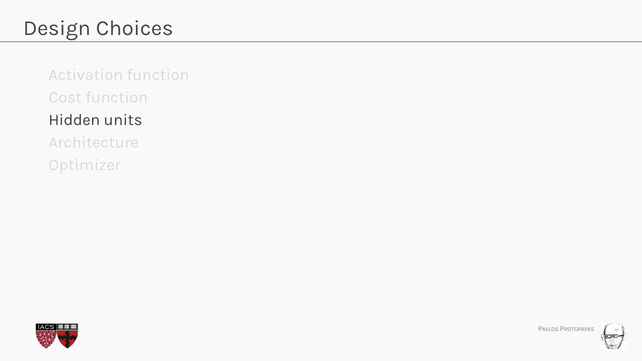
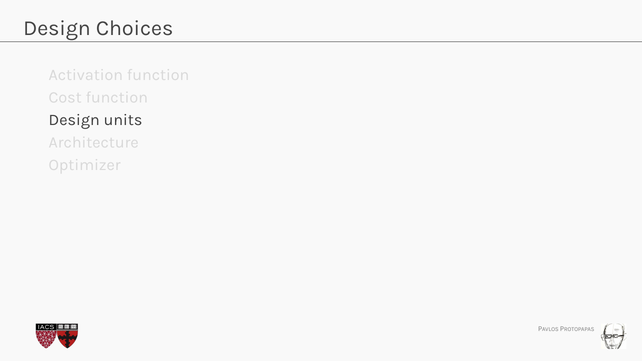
Hidden: Hidden -> Design (74, 120)
